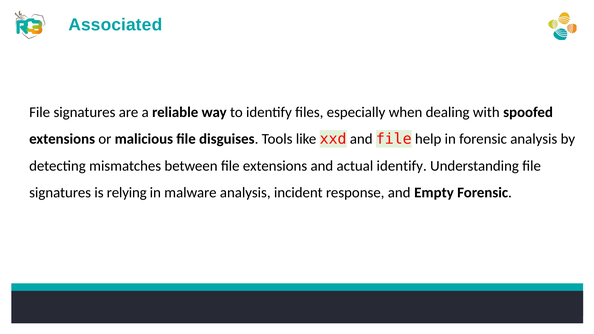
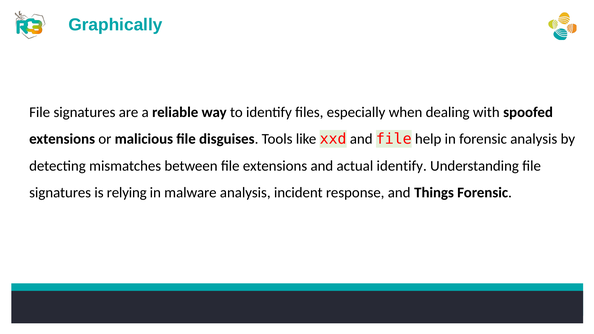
Associated: Associated -> Graphically (115, 25)
Empty: Empty -> Things (434, 193)
